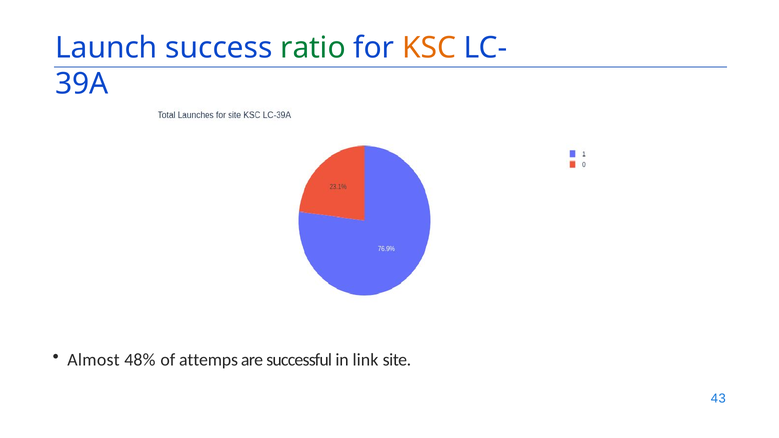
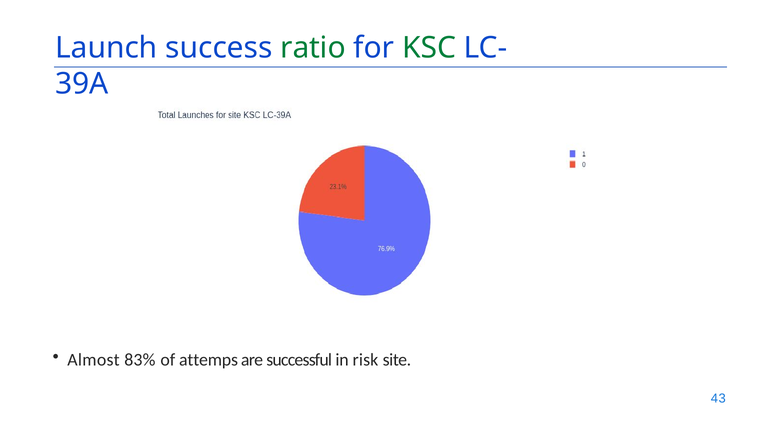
KSC colour: orange -> green (429, 48)
48%: 48% -> 83% (140, 360)
link: link -> risk (365, 360)
